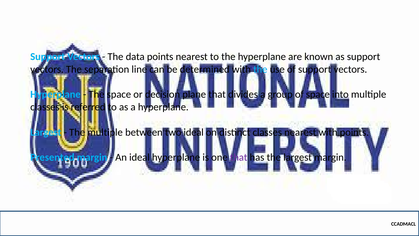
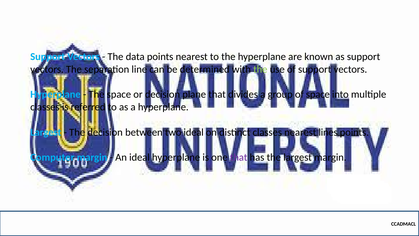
the colour: light blue -> light green (260, 69)
The multiple: multiple -> decision (105, 132)
nearest with: with -> lines (328, 132)
Presented: Presented -> Computer (52, 157)
